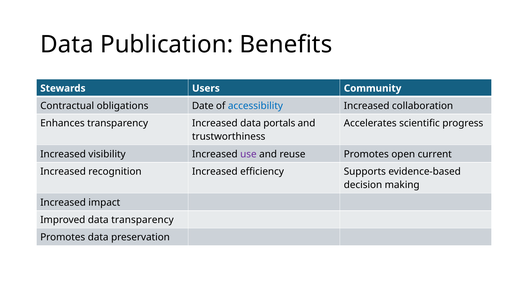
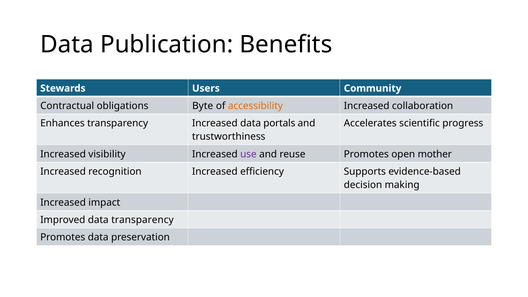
Date: Date -> Byte (203, 106)
accessibility colour: blue -> orange (255, 106)
current: current -> mother (435, 154)
